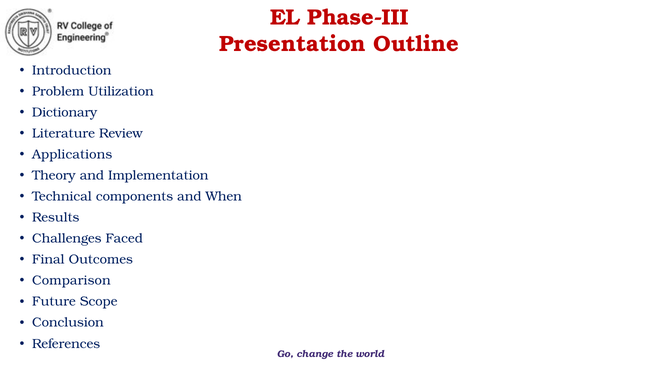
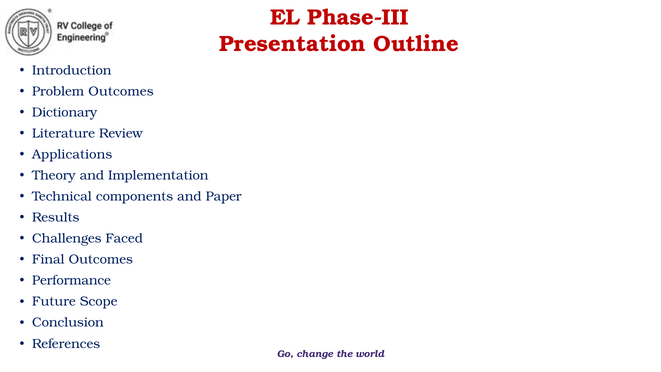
Problem Utilization: Utilization -> Outcomes (121, 91)
When: When -> Paper (224, 196)
Comparison: Comparison -> Performance (71, 280)
